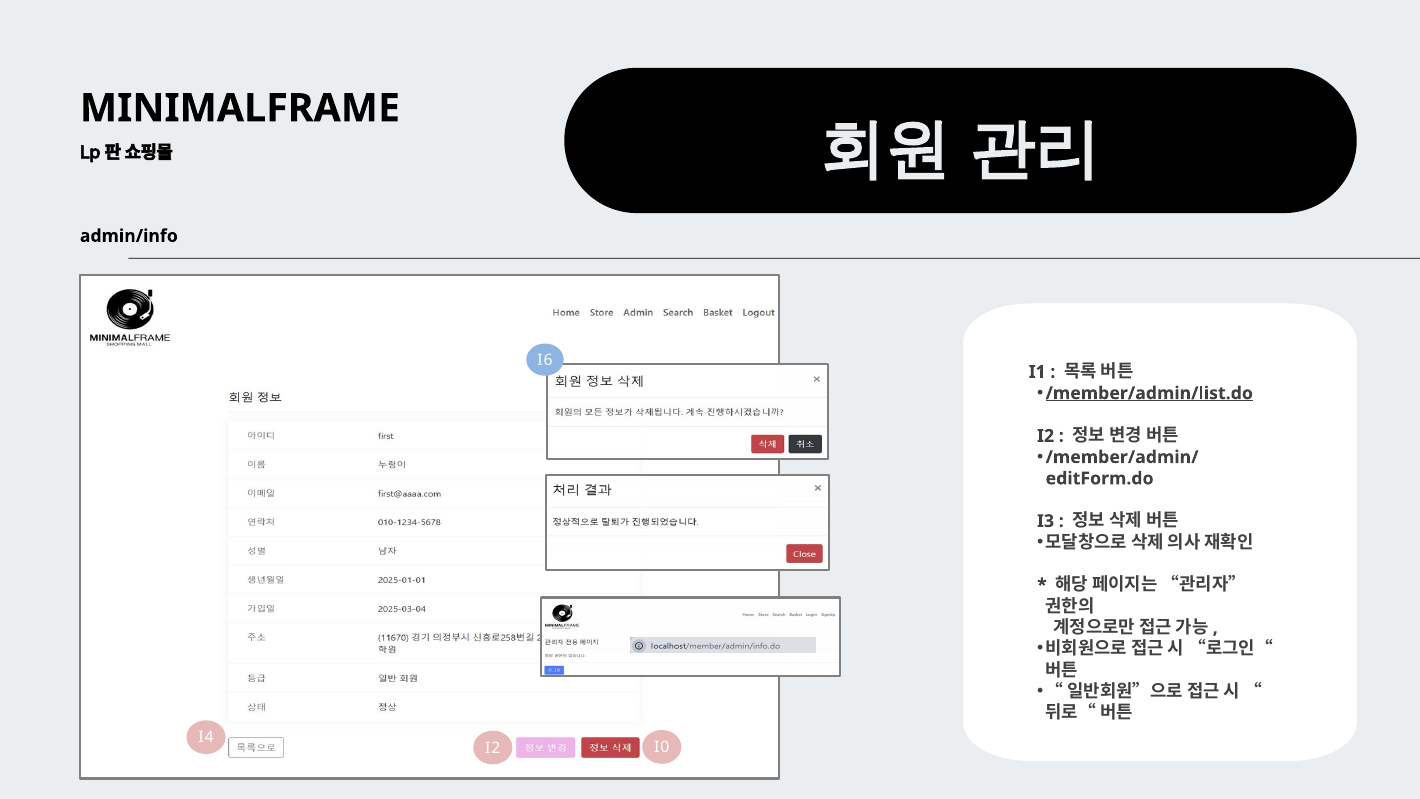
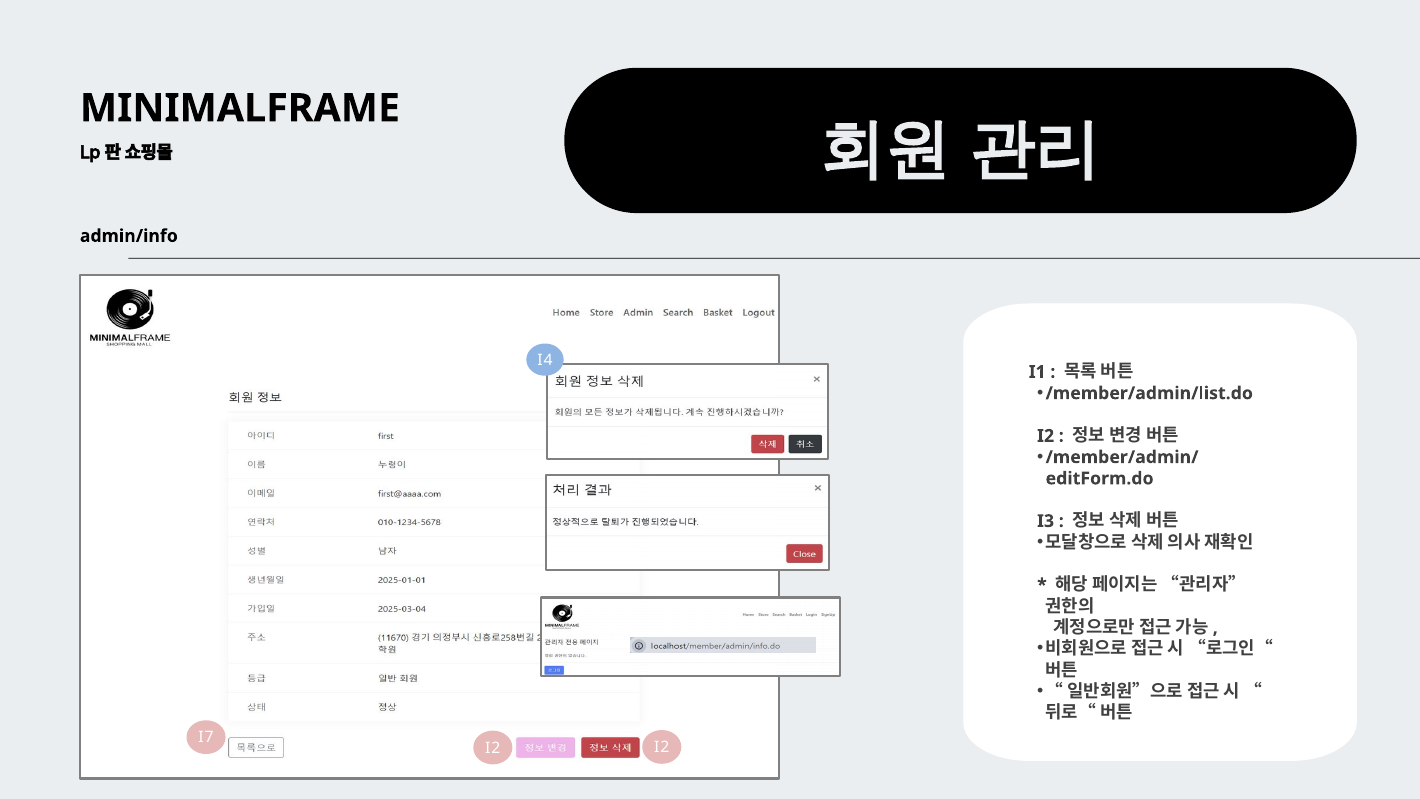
6: 6 -> 4 (548, 360)
/member/admin/list.do underline: present -> none (1149, 393)
4: 4 -> 7 (209, 737)
2 I 0: 0 -> 2 (665, 747)
